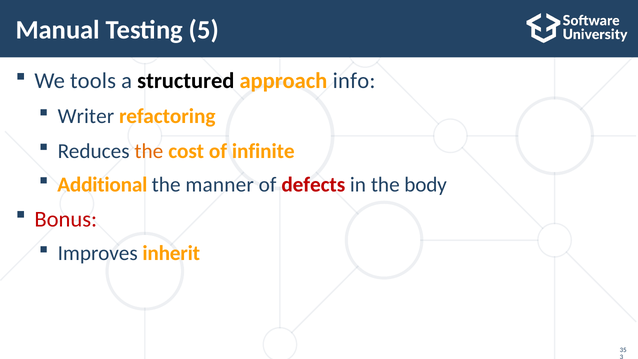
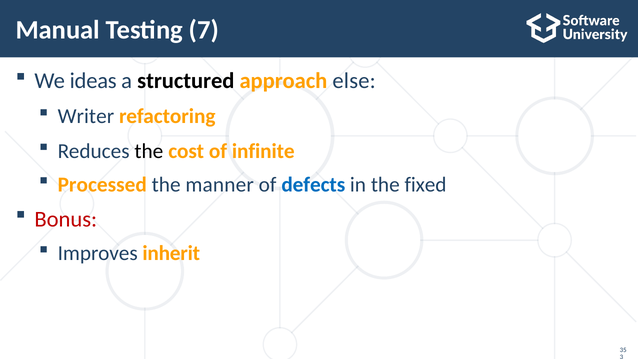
5: 5 -> 7 (204, 30)
tools: tools -> ideas (93, 81)
info: info -> else (354, 81)
the colour: orange -> black (149, 151)
Additional: Additional -> Processed (102, 185)
defects colour: red -> blue (313, 185)
body: body -> fixed (426, 185)
